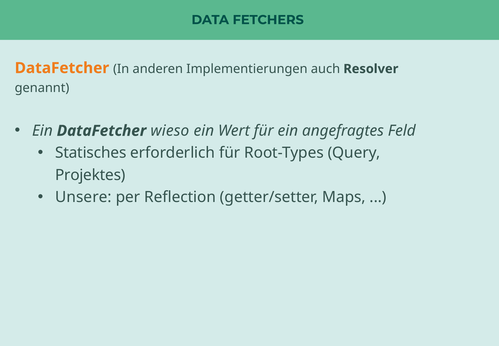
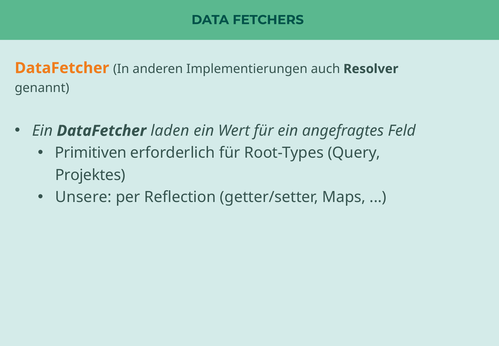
wieso: wieso -> laden (170, 131)
Statisches: Statisches -> Primitiven (91, 153)
